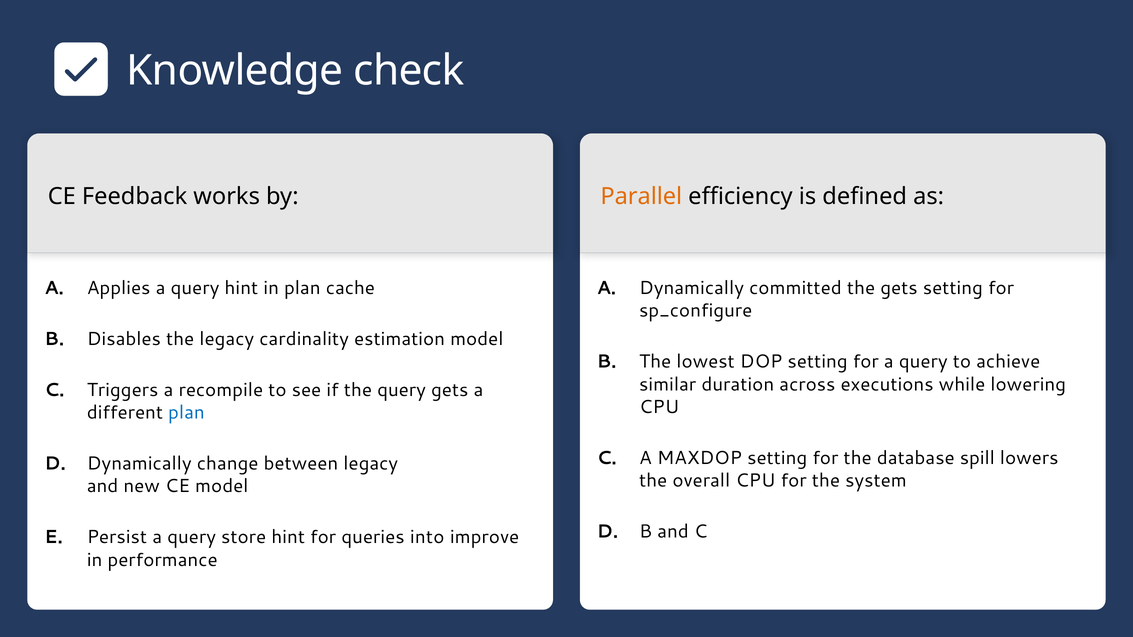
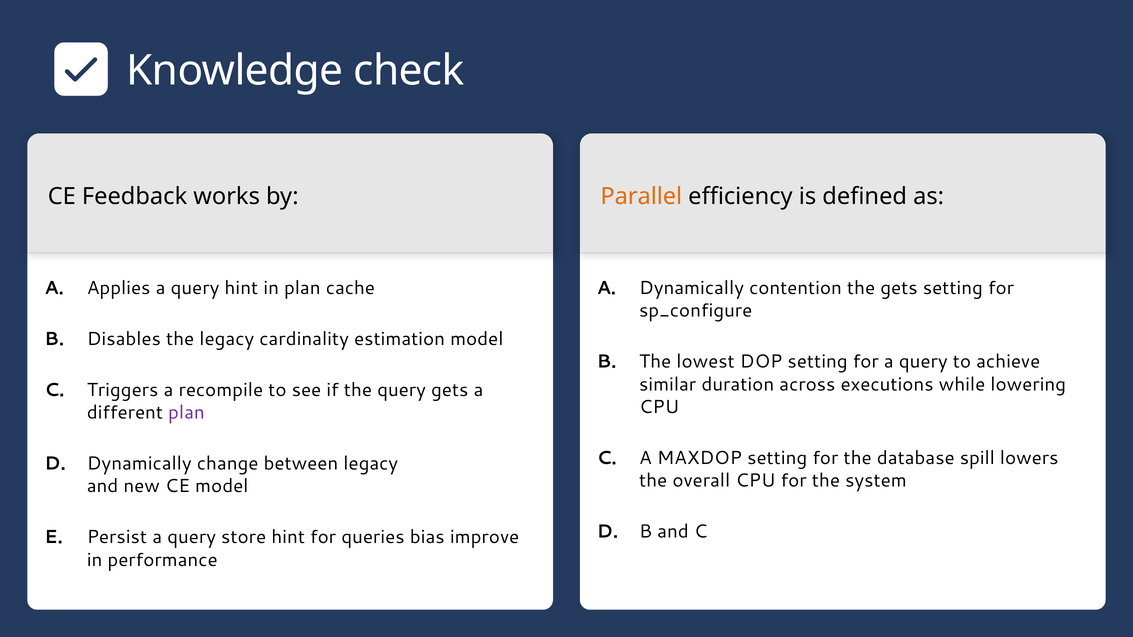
committed: committed -> contention (795, 288)
plan colour: blue -> purple (186, 413)
into: into -> bias (427, 537)
